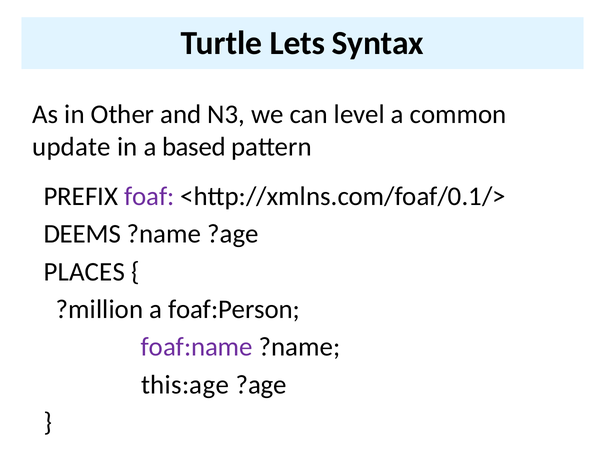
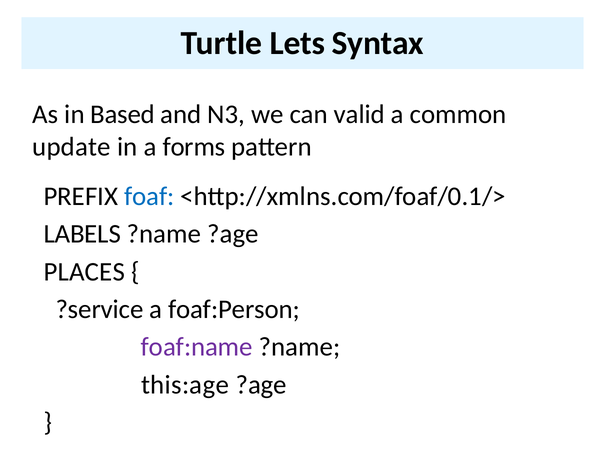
Other: Other -> Based (123, 115)
level: level -> valid (359, 115)
based: based -> forms (194, 147)
foaf colour: purple -> blue (149, 196)
DEEMS: DEEMS -> LABELS (82, 234)
?million: ?million -> ?service (100, 309)
